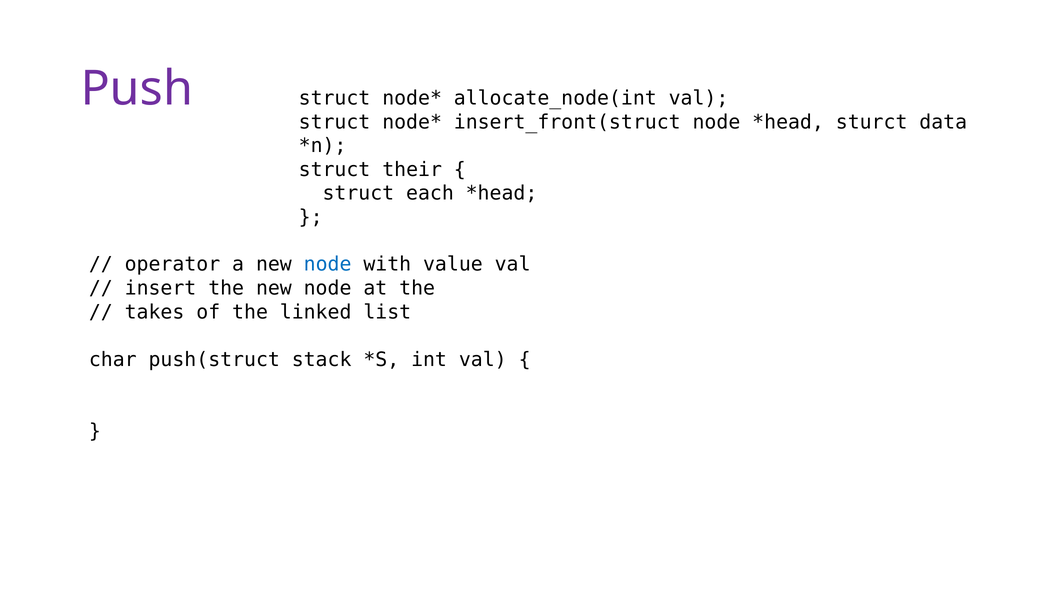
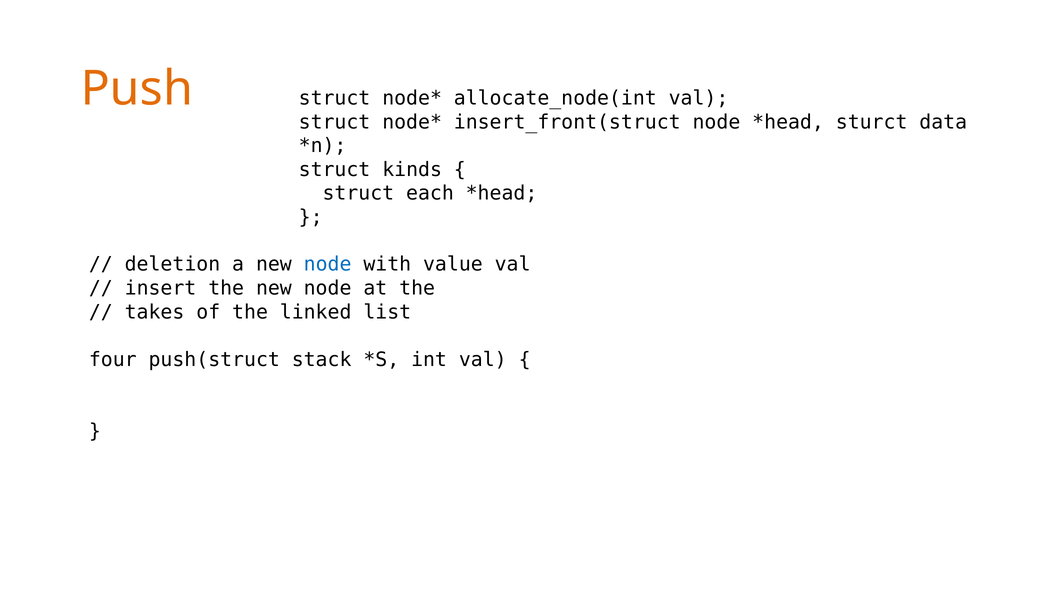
Push colour: purple -> orange (137, 89)
their: their -> kinds (412, 170)
operator: operator -> deletion (172, 264)
char: char -> four (113, 360)
